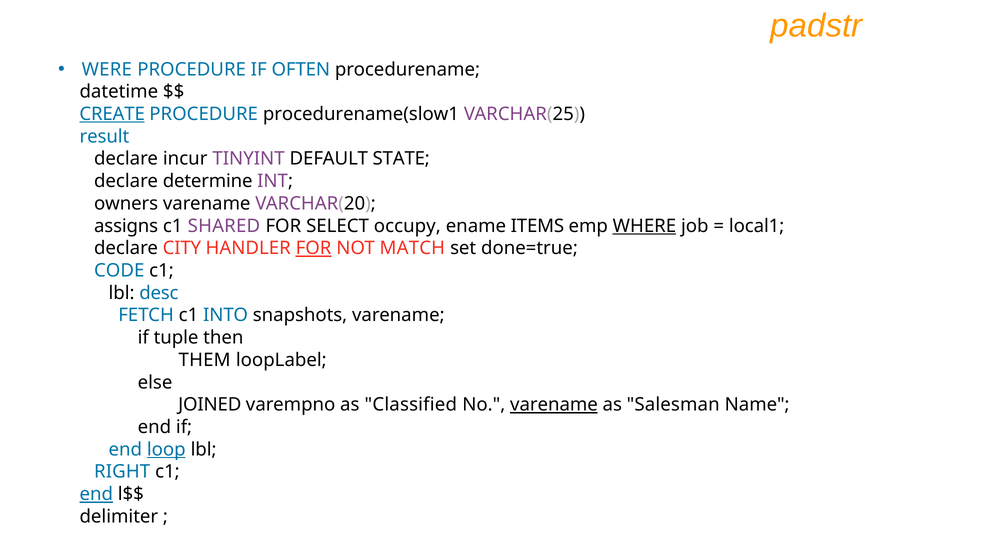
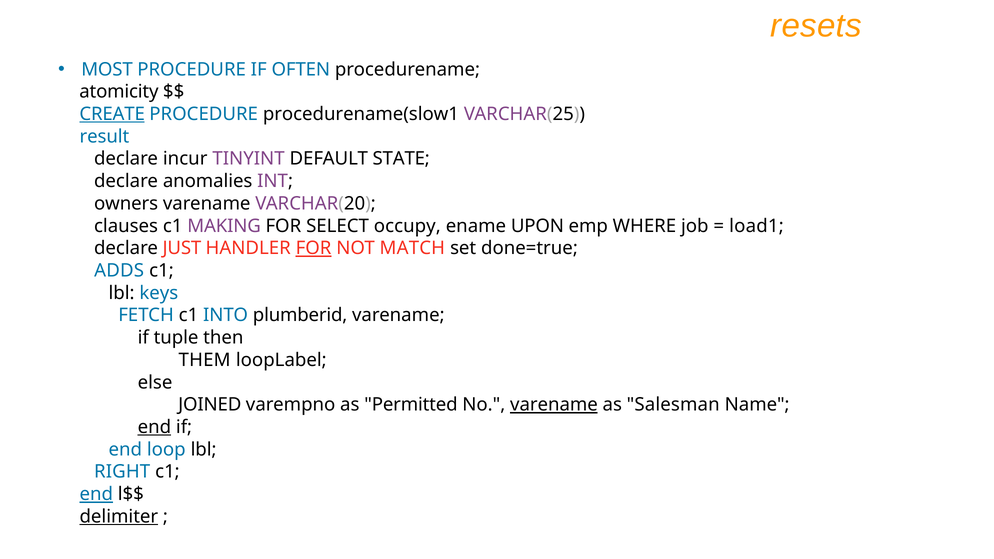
padstr: padstr -> resets (816, 26)
WERE: WERE -> MOST (107, 69)
datetime: datetime -> atomicity (119, 92)
determine: determine -> anomalies (208, 181)
assigns: assigns -> clauses (126, 226)
SHARED: SHARED -> MAKING (224, 226)
ITEMS: ITEMS -> UPON (537, 226)
WHERE underline: present -> none (644, 226)
local1: local1 -> load1 (756, 226)
CITY: CITY -> JUST (182, 248)
CODE: CODE -> ADDS (119, 271)
desc: desc -> keys (159, 293)
snapshots: snapshots -> plumberid (300, 315)
Classified: Classified -> Permitted (411, 405)
end underline: none -> present (154, 427)
loop underline: present -> none (166, 450)
delimiter underline: none -> present (119, 517)
